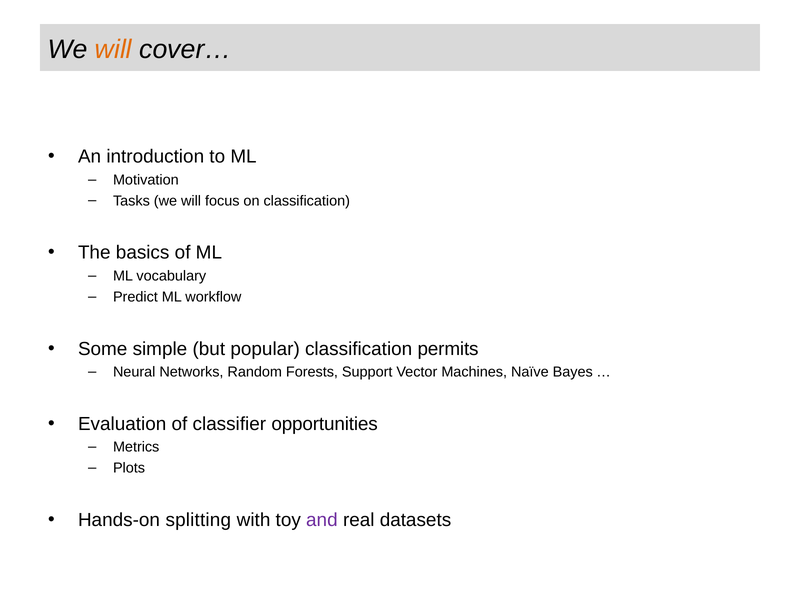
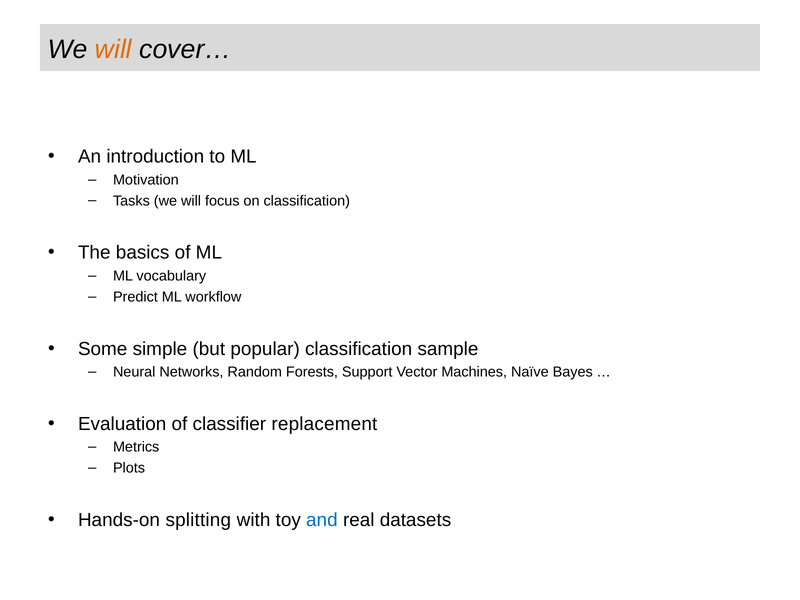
permits: permits -> sample (448, 349)
opportunities: opportunities -> replacement (324, 424)
and colour: purple -> blue (322, 520)
